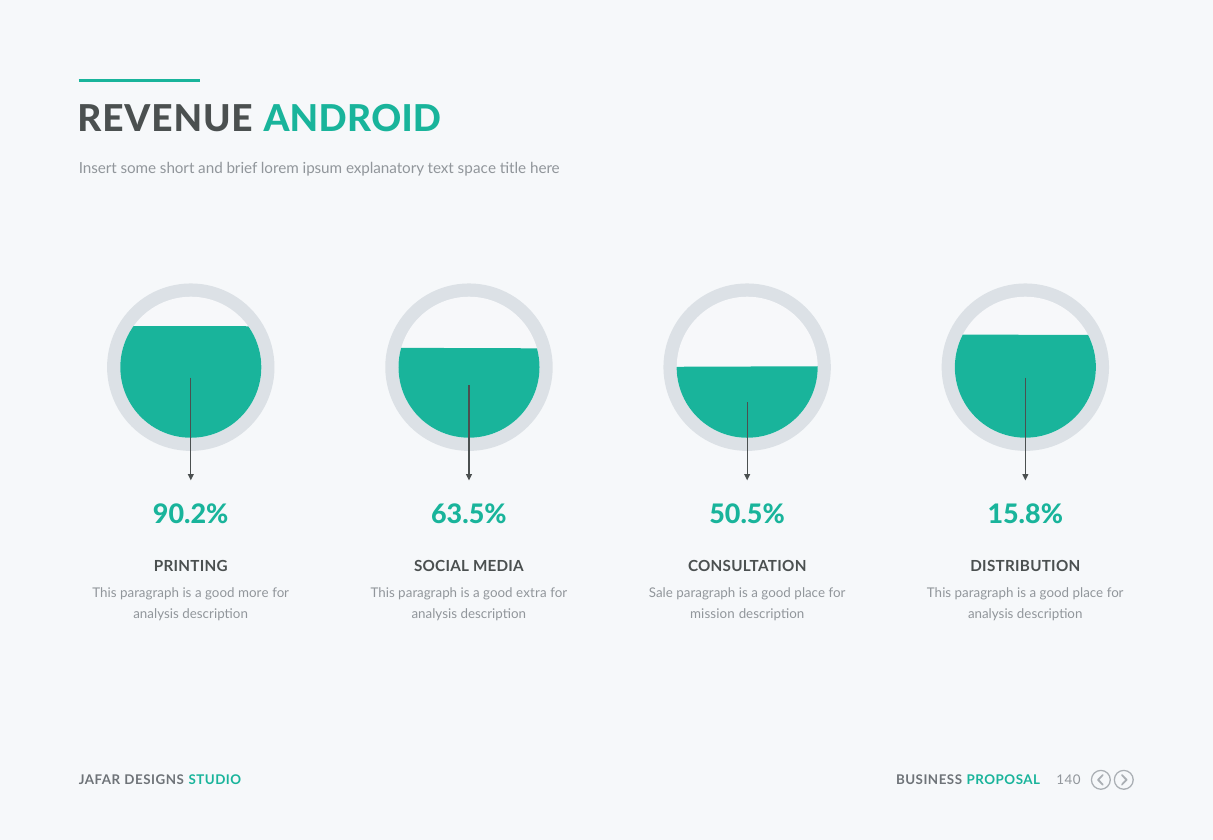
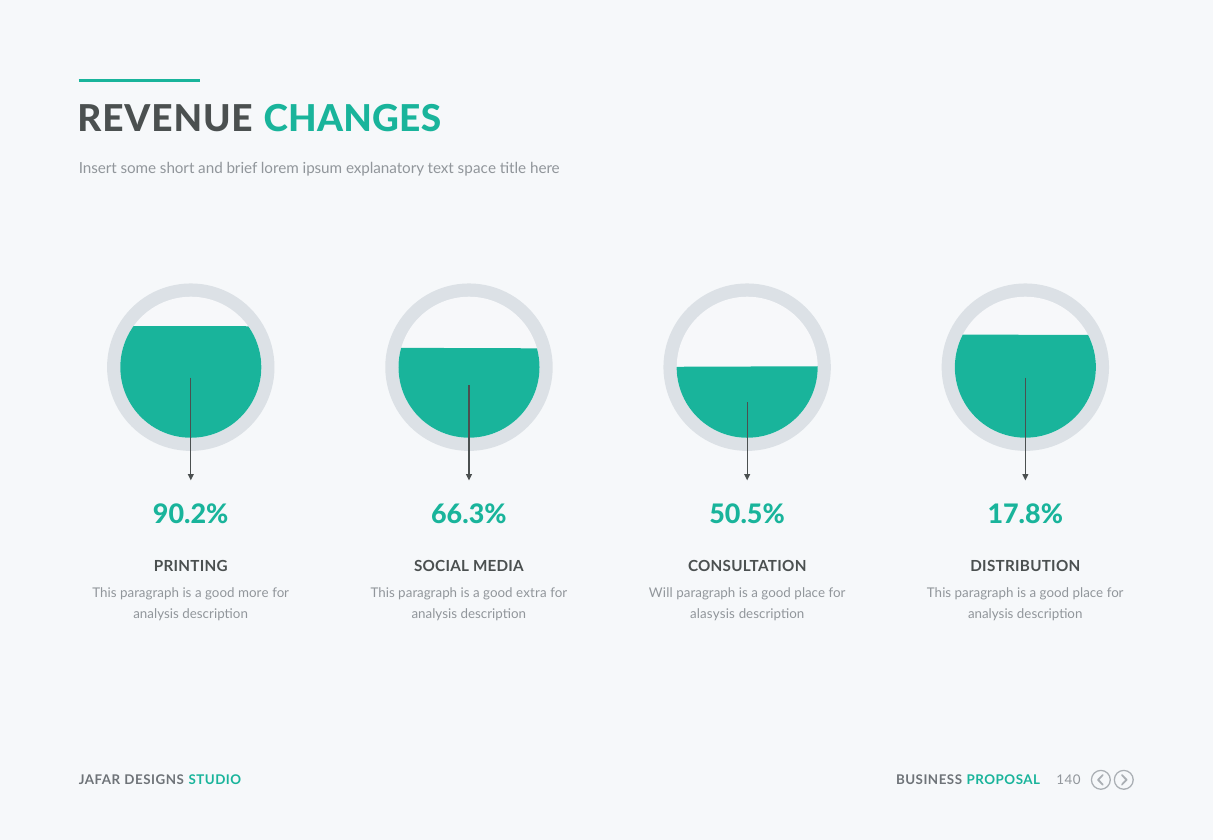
ANDROID: ANDROID -> CHANGES (352, 119)
63.5%: 63.5% -> 66.3% (469, 514)
15.8%: 15.8% -> 17.8% (1025, 514)
Sale: Sale -> Will (661, 593)
mission: mission -> alasysis (712, 614)
